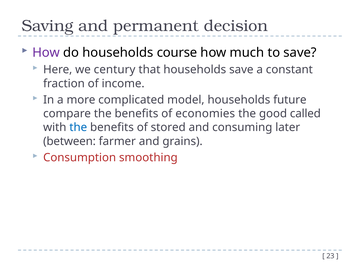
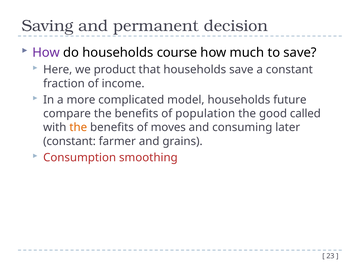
century: century -> product (115, 70)
economies: economies -> population (205, 114)
the colour: blue -> orange (78, 127)
stored: stored -> moves (168, 127)
between: between -> constant (69, 141)
